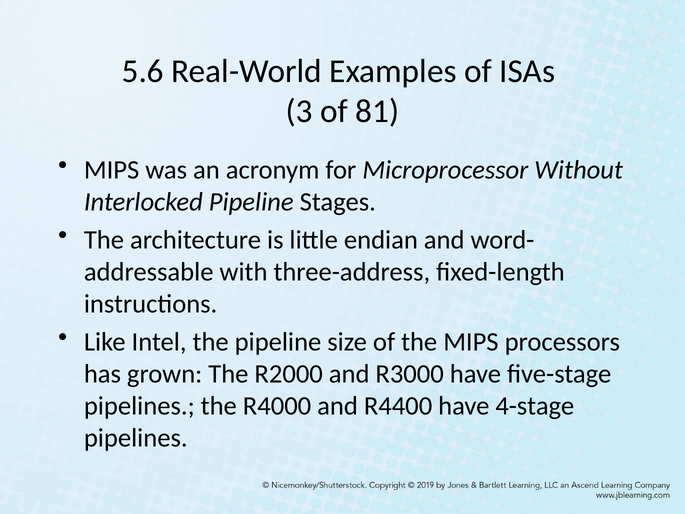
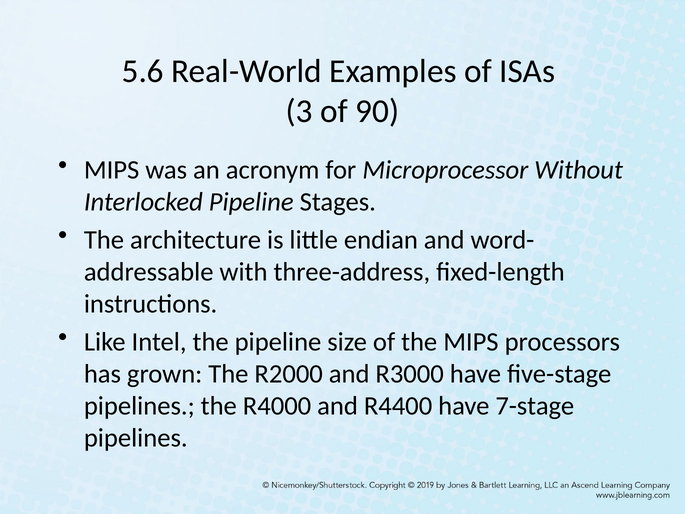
81: 81 -> 90 (377, 111)
4-stage: 4-stage -> 7-stage (535, 406)
